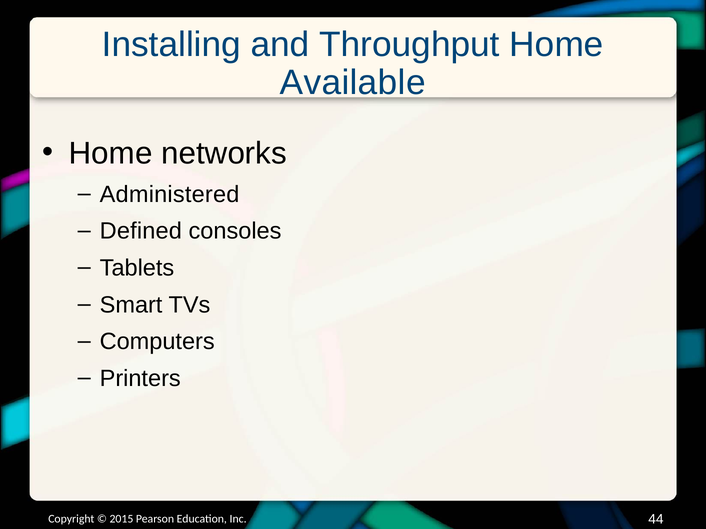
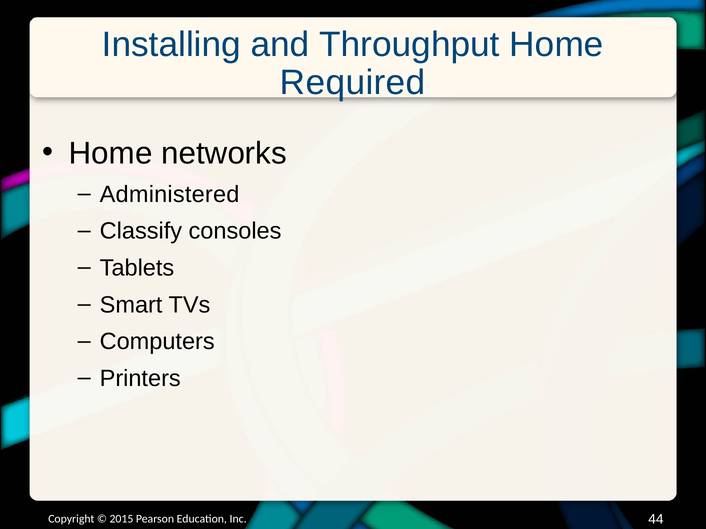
Available: Available -> Required (353, 83)
Defined: Defined -> Classify (141, 231)
